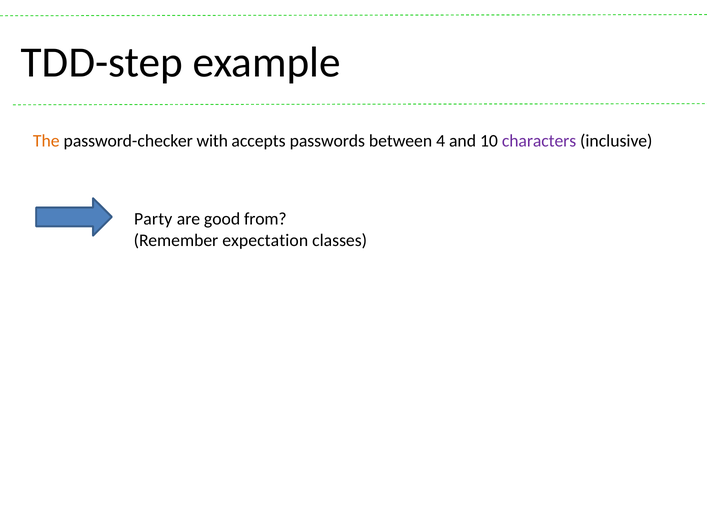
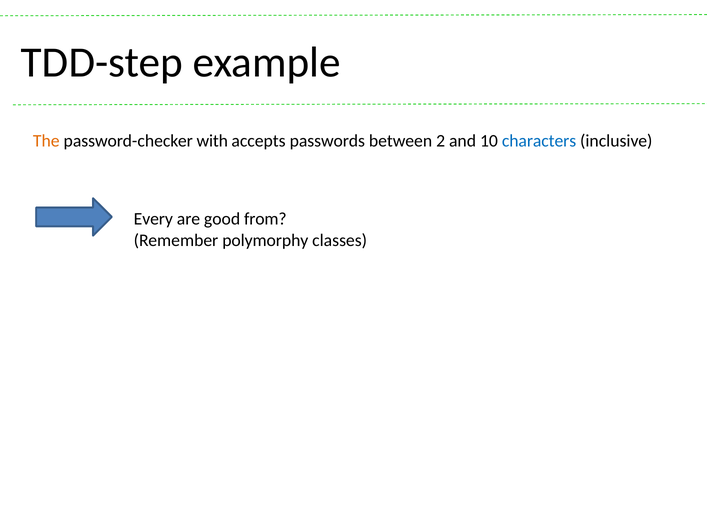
4: 4 -> 2 (441, 141)
characters colour: purple -> blue (539, 141)
Party: Party -> Every (153, 219)
expectation: expectation -> polymorphy (265, 240)
